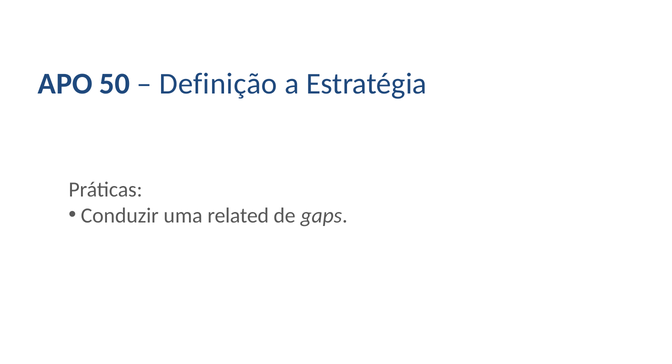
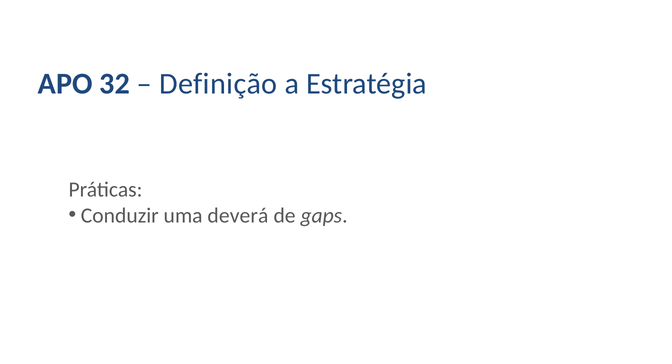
50: 50 -> 32 (115, 84)
related: related -> deverá (238, 216)
